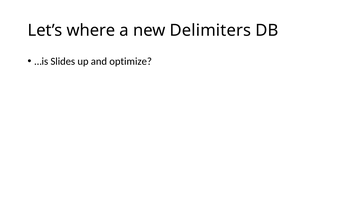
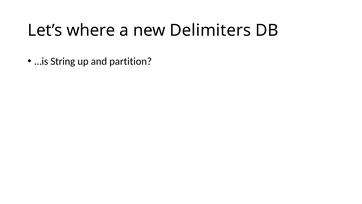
Slides: Slides -> String (63, 61)
optimize: optimize -> partition (131, 61)
